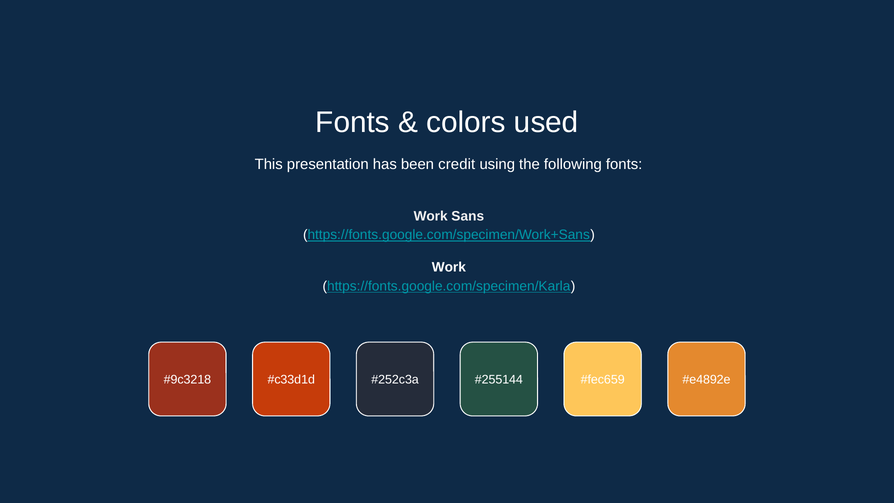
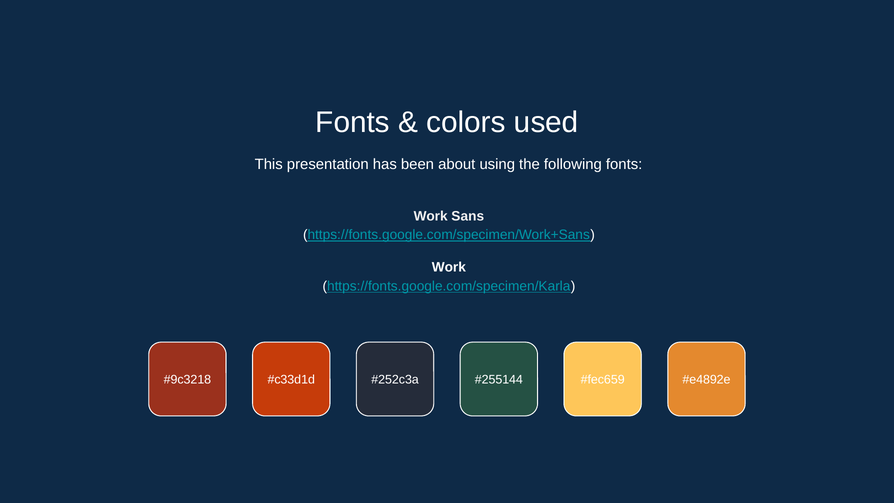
credit: credit -> about (457, 164)
